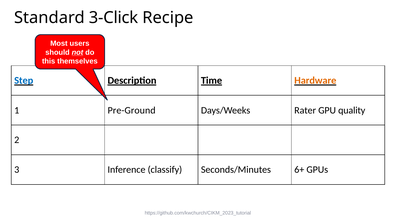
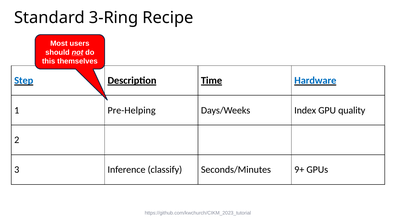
3-Click: 3-Click -> 3-Ring (114, 18)
Hardware colour: orange -> blue (315, 80)
Pre-Ground: Pre-Ground -> Pre-Helping (132, 110)
Rater: Rater -> Index (305, 110)
6+: 6+ -> 9+ (299, 169)
